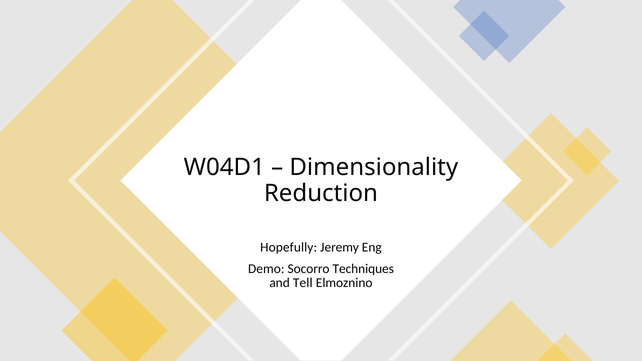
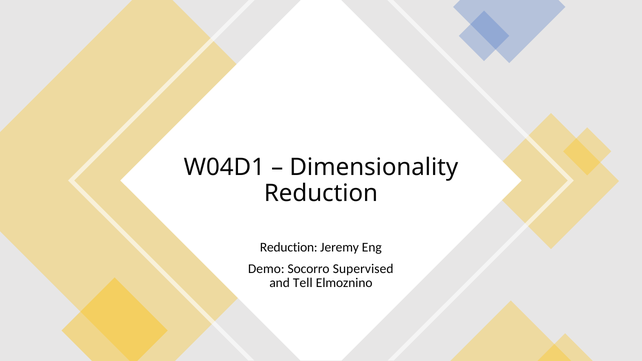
Hopefully: Hopefully -> Reduction (289, 248)
Techniques: Techniques -> Supervised (363, 269)
